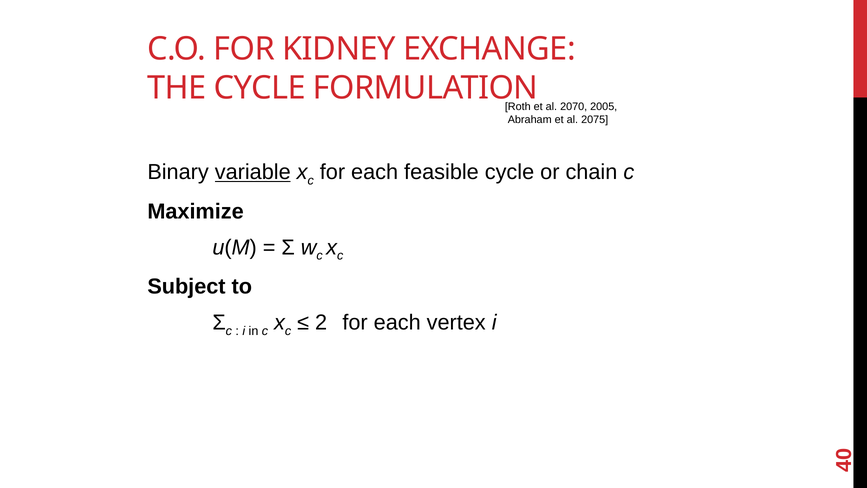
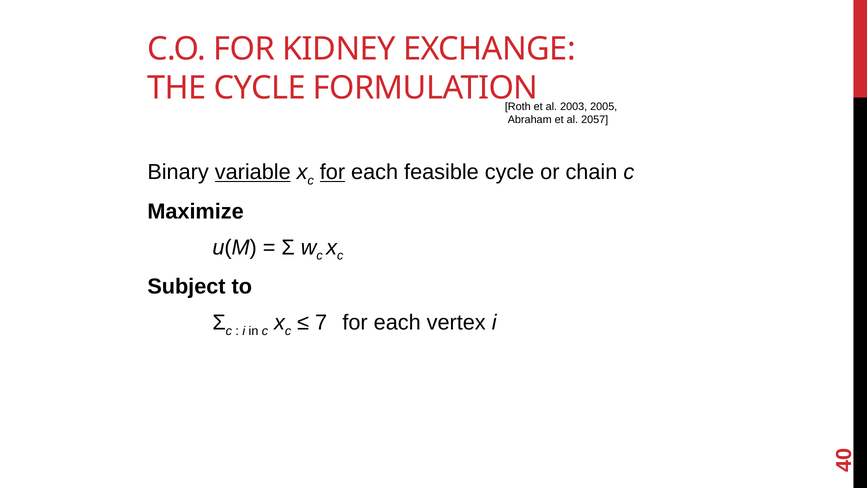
2070: 2070 -> 2003 (574, 107)
2075: 2075 -> 2057 (595, 120)
for underline: none -> present (332, 172)
2: 2 -> 7 (321, 322)
